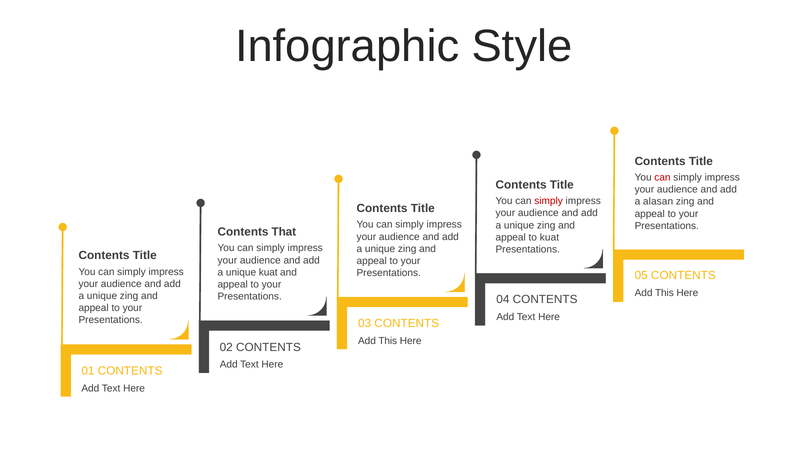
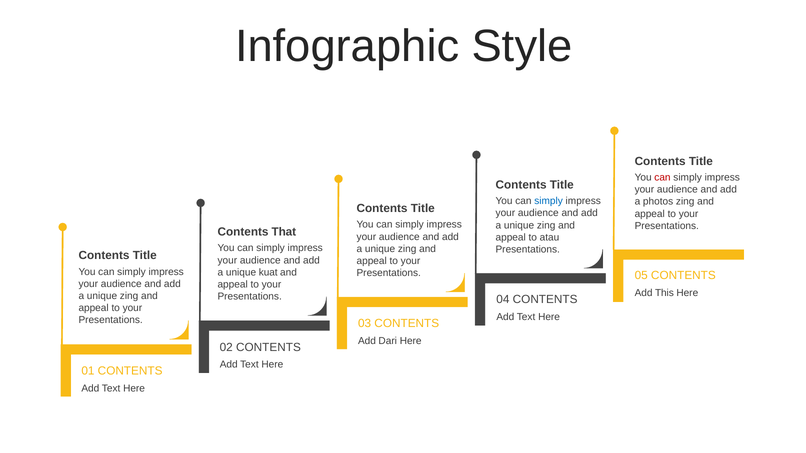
simply colour: red -> blue (549, 201)
alasan: alasan -> photos (658, 202)
to kuat: kuat -> atau (550, 237)
This: This -> Dari (388, 341)
